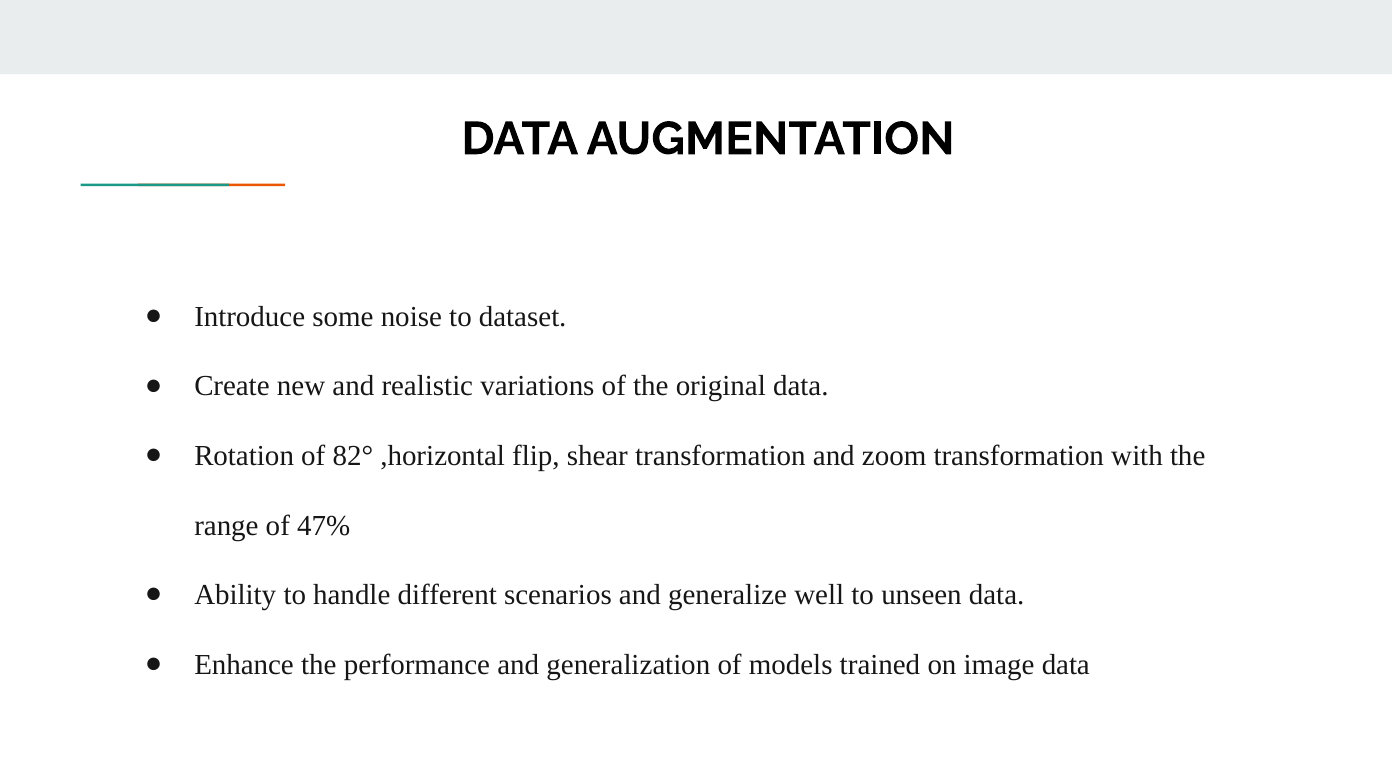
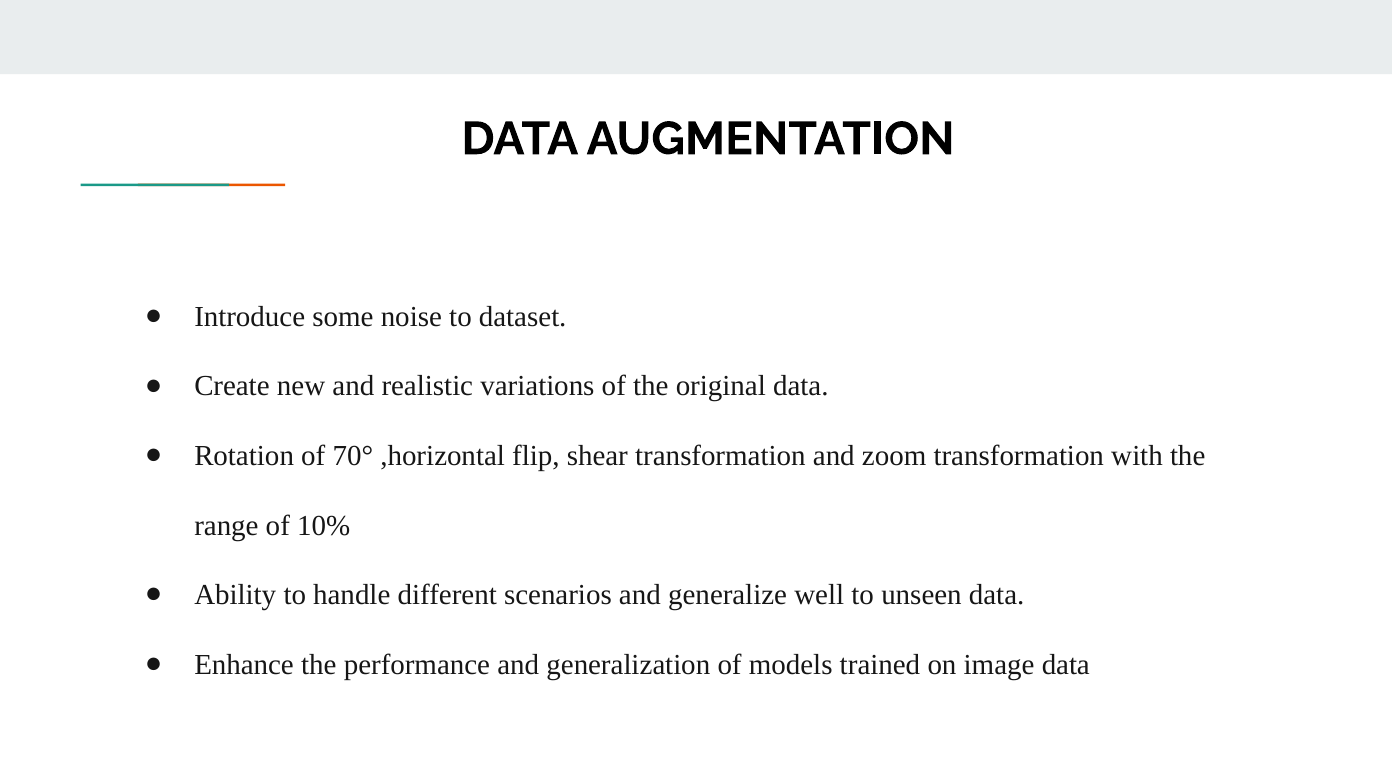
82°: 82° -> 70° (353, 456)
47%: 47% -> 10% (324, 526)
